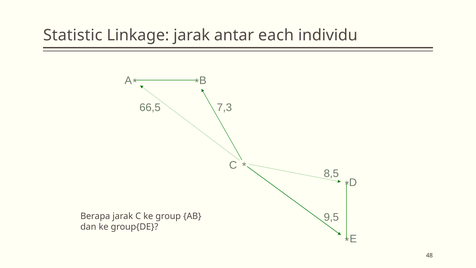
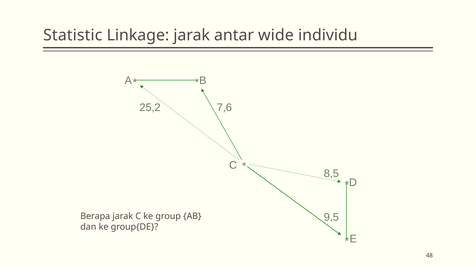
each: each -> wide (276, 35)
66,5: 66,5 -> 25,2 (150, 107)
7,3: 7,3 -> 7,6 (224, 107)
